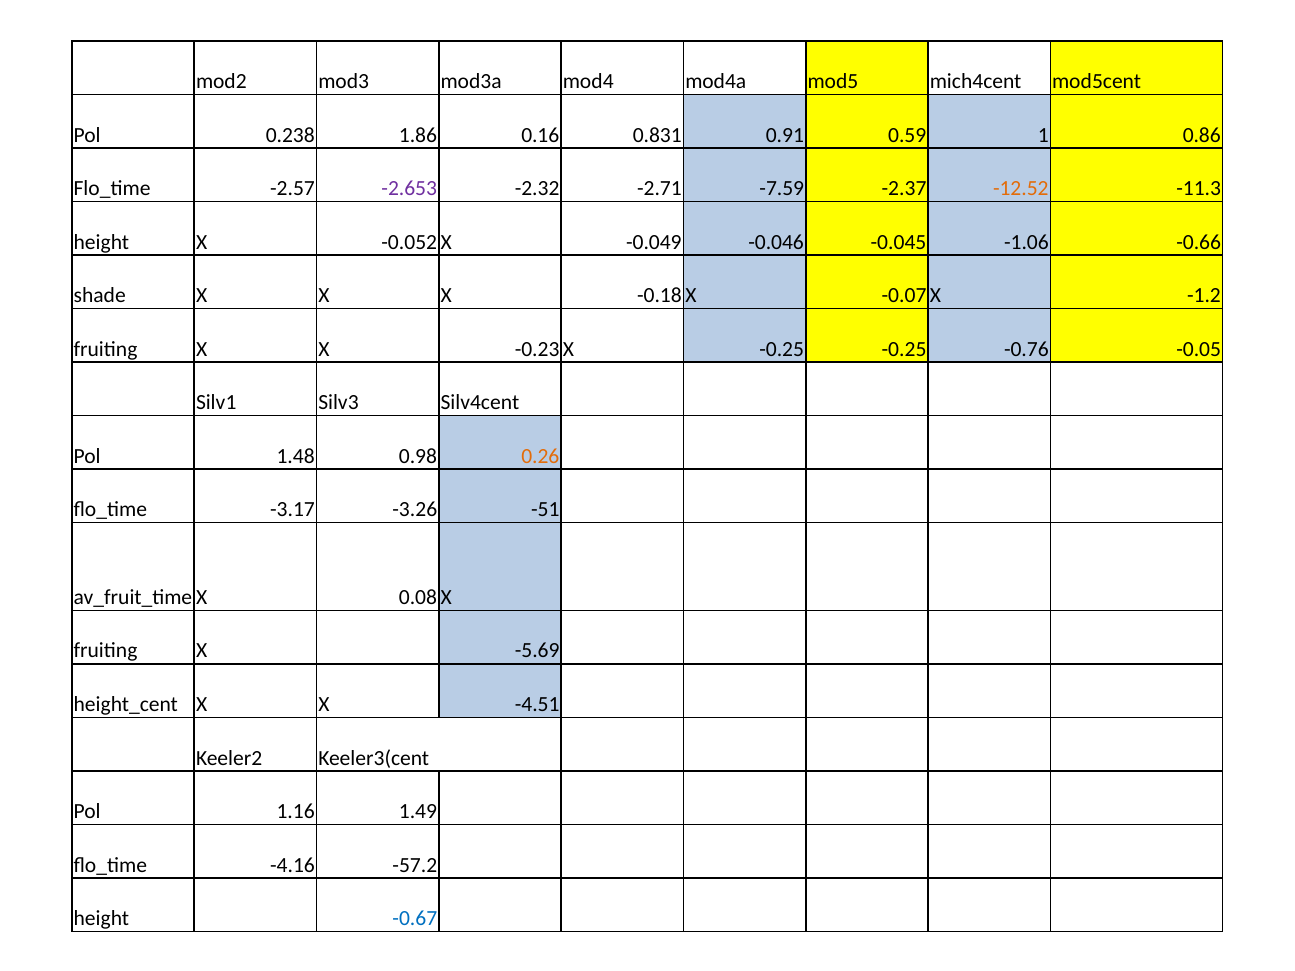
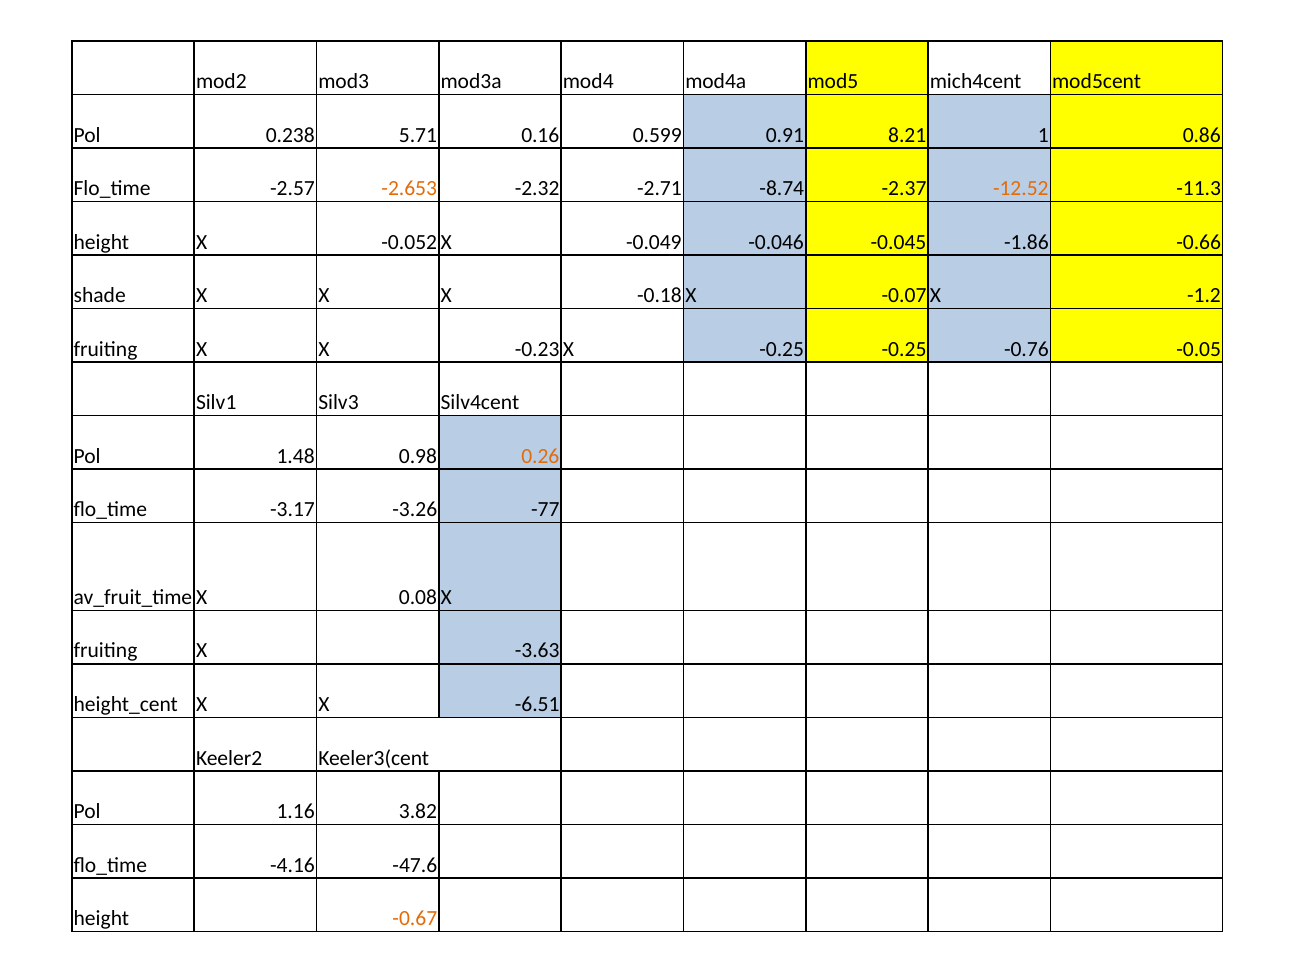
1.86: 1.86 -> 5.71 (418, 135)
0.831: 0.831 -> 0.599 (657, 135)
0.59: 0.59 -> 8.21 (907, 135)
-2.653 colour: purple -> orange (409, 188)
-7.59: -7.59 -> -8.74 (782, 188)
-1.06: -1.06 -> -1.86 (1026, 242)
-51: -51 -> -77 (545, 510)
-5.69: -5.69 -> -3.63 (537, 651)
-4.51: -4.51 -> -6.51 (537, 705)
1.49: 1.49 -> 3.82 (418, 812)
-57.2: -57.2 -> -47.6 (415, 865)
-0.67 colour: blue -> orange (415, 919)
